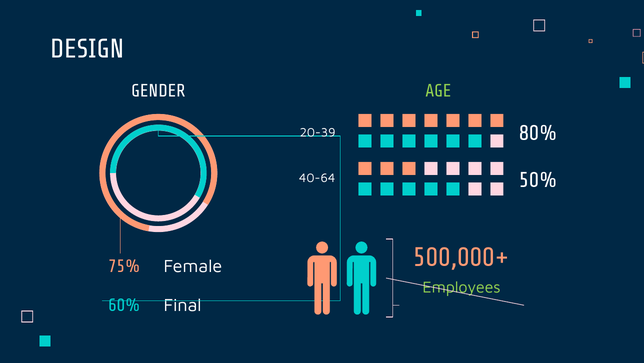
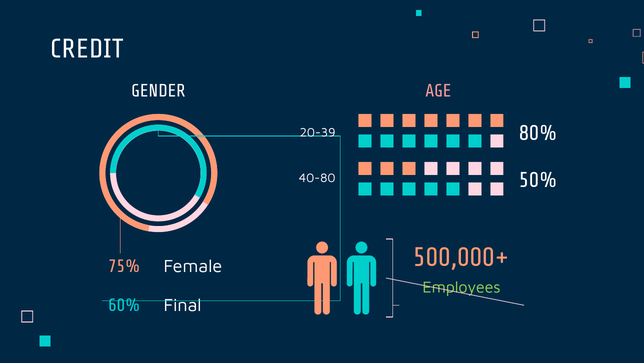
DESIGN: DESIGN -> CREDIT (87, 49)
AGE colour: light green -> pink (438, 90)
40-64: 40-64 -> 40-80 (317, 178)
